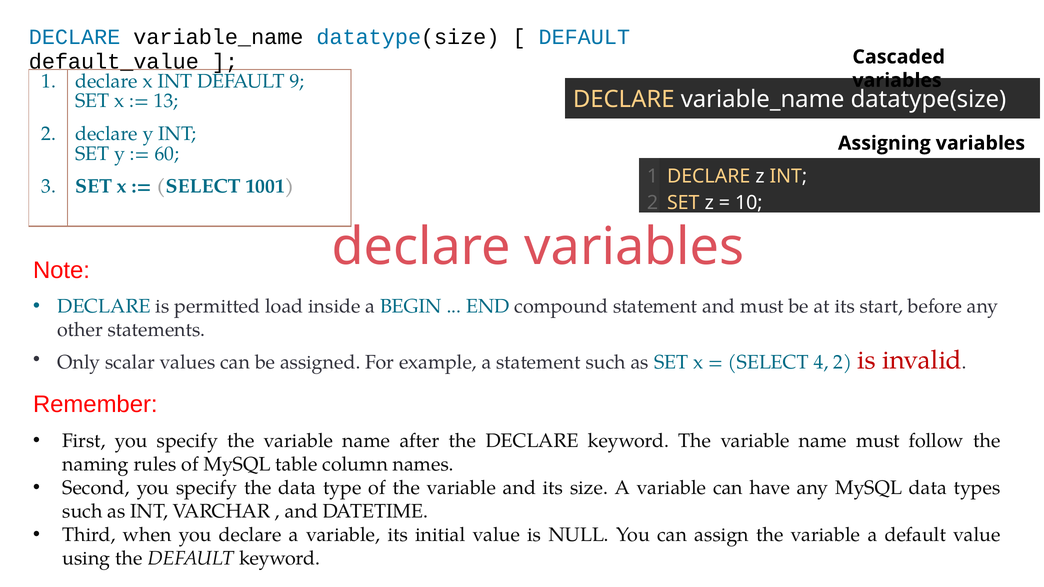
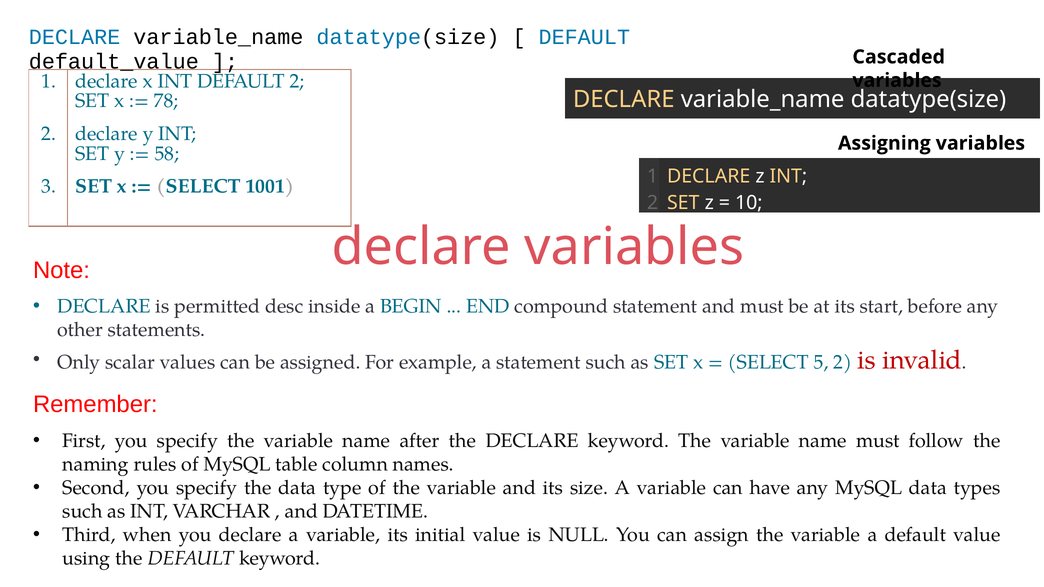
DEFAULT 9: 9 -> 2 (297, 81)
13: 13 -> 78 (166, 101)
60: 60 -> 58 (167, 154)
load: load -> desc (284, 307)
4: 4 -> 5 (821, 363)
